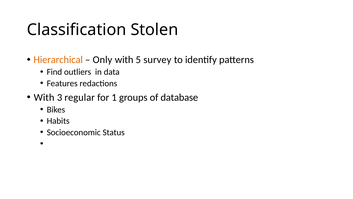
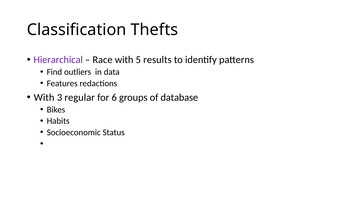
Stolen: Stolen -> Thefts (154, 30)
Hierarchical colour: orange -> purple (58, 60)
Only: Only -> Race (103, 60)
survey: survey -> results (157, 60)
1: 1 -> 6 (114, 97)
